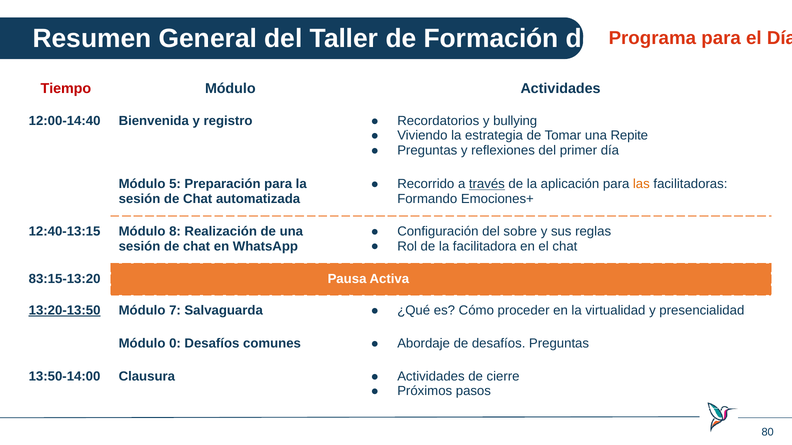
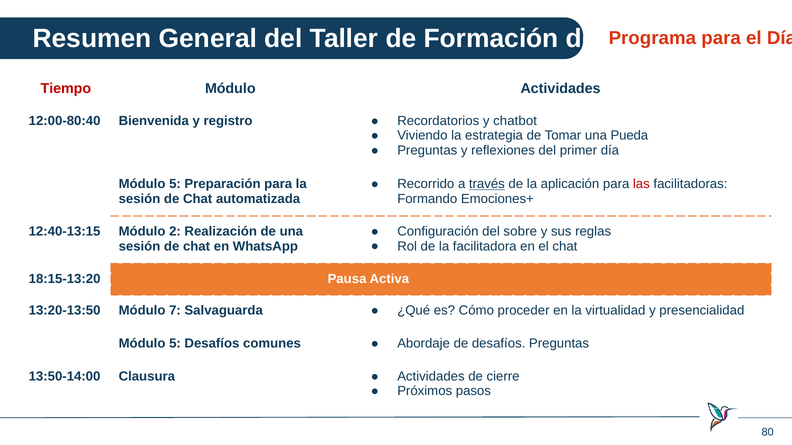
12:00-14:40: 12:00-14:40 -> 12:00-80:40 (65, 121)
bullying: bullying -> chatbot (515, 121)
Repite: Repite -> Pueda (629, 136)
las colour: orange -> red (641, 184)
Módulo 8: 8 -> 2 (175, 232)
83:15-13:20: 83:15-13:20 -> 18:15-13:20 (65, 279)
13:20-13:50 underline: present -> none (65, 311)
0: 0 -> 5 (175, 344)
